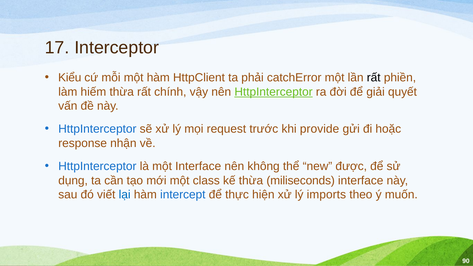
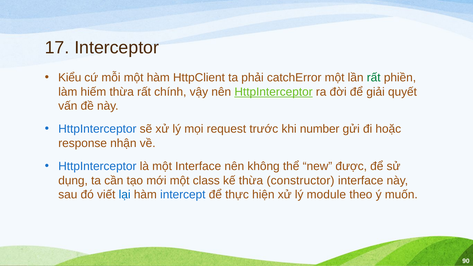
rất colour: black -> green (374, 78)
provide: provide -> number (320, 129)
miliseconds: miliseconds -> constructor (301, 181)
imports: imports -> module (326, 195)
